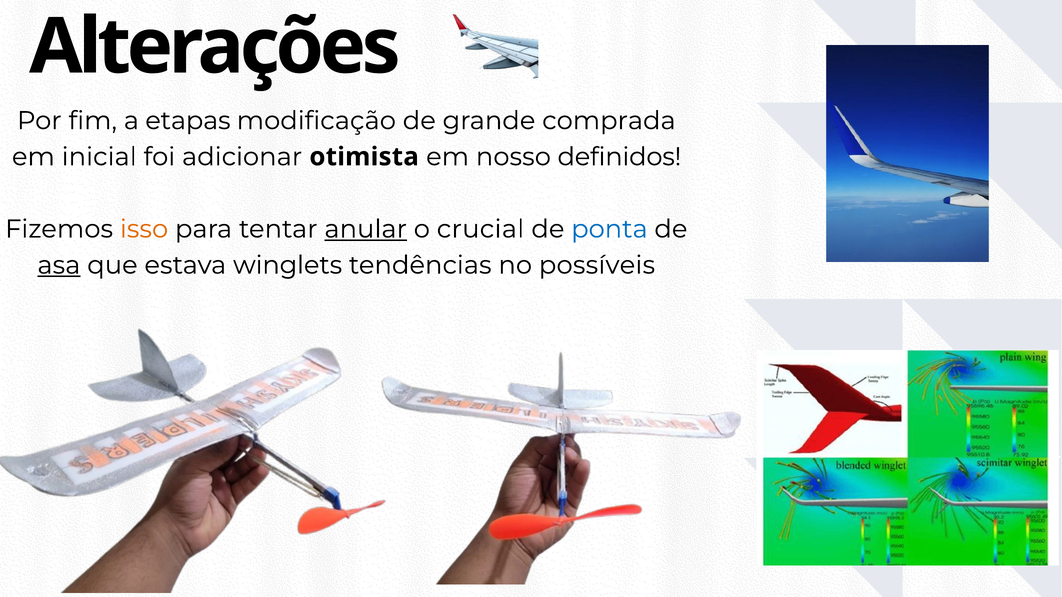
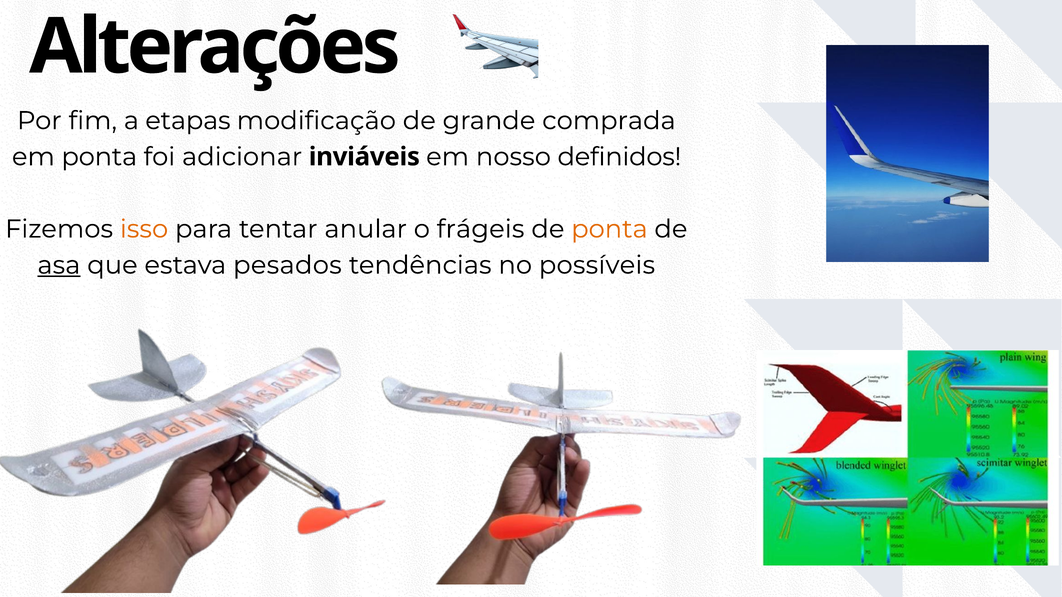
em inicial: inicial -> ponta (99, 157)
otimista: otimista -> inviáveis (364, 157)
anular underline: present -> none (366, 229)
crucial: crucial -> frágeis (481, 229)
ponta colour: blue -> orange (609, 229)
winglets: winglets -> pesados (287, 265)
